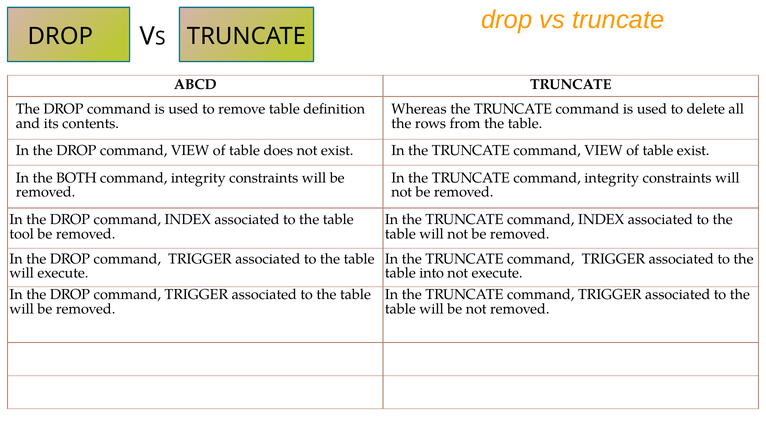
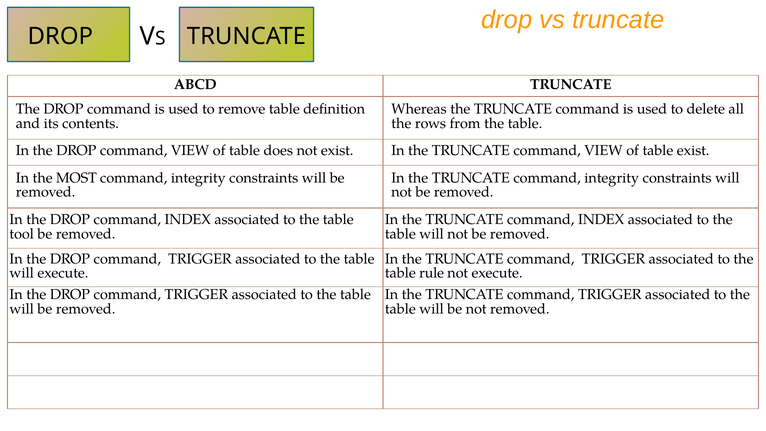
BOTH: BOTH -> MOST (76, 178)
into: into -> rule (432, 273)
